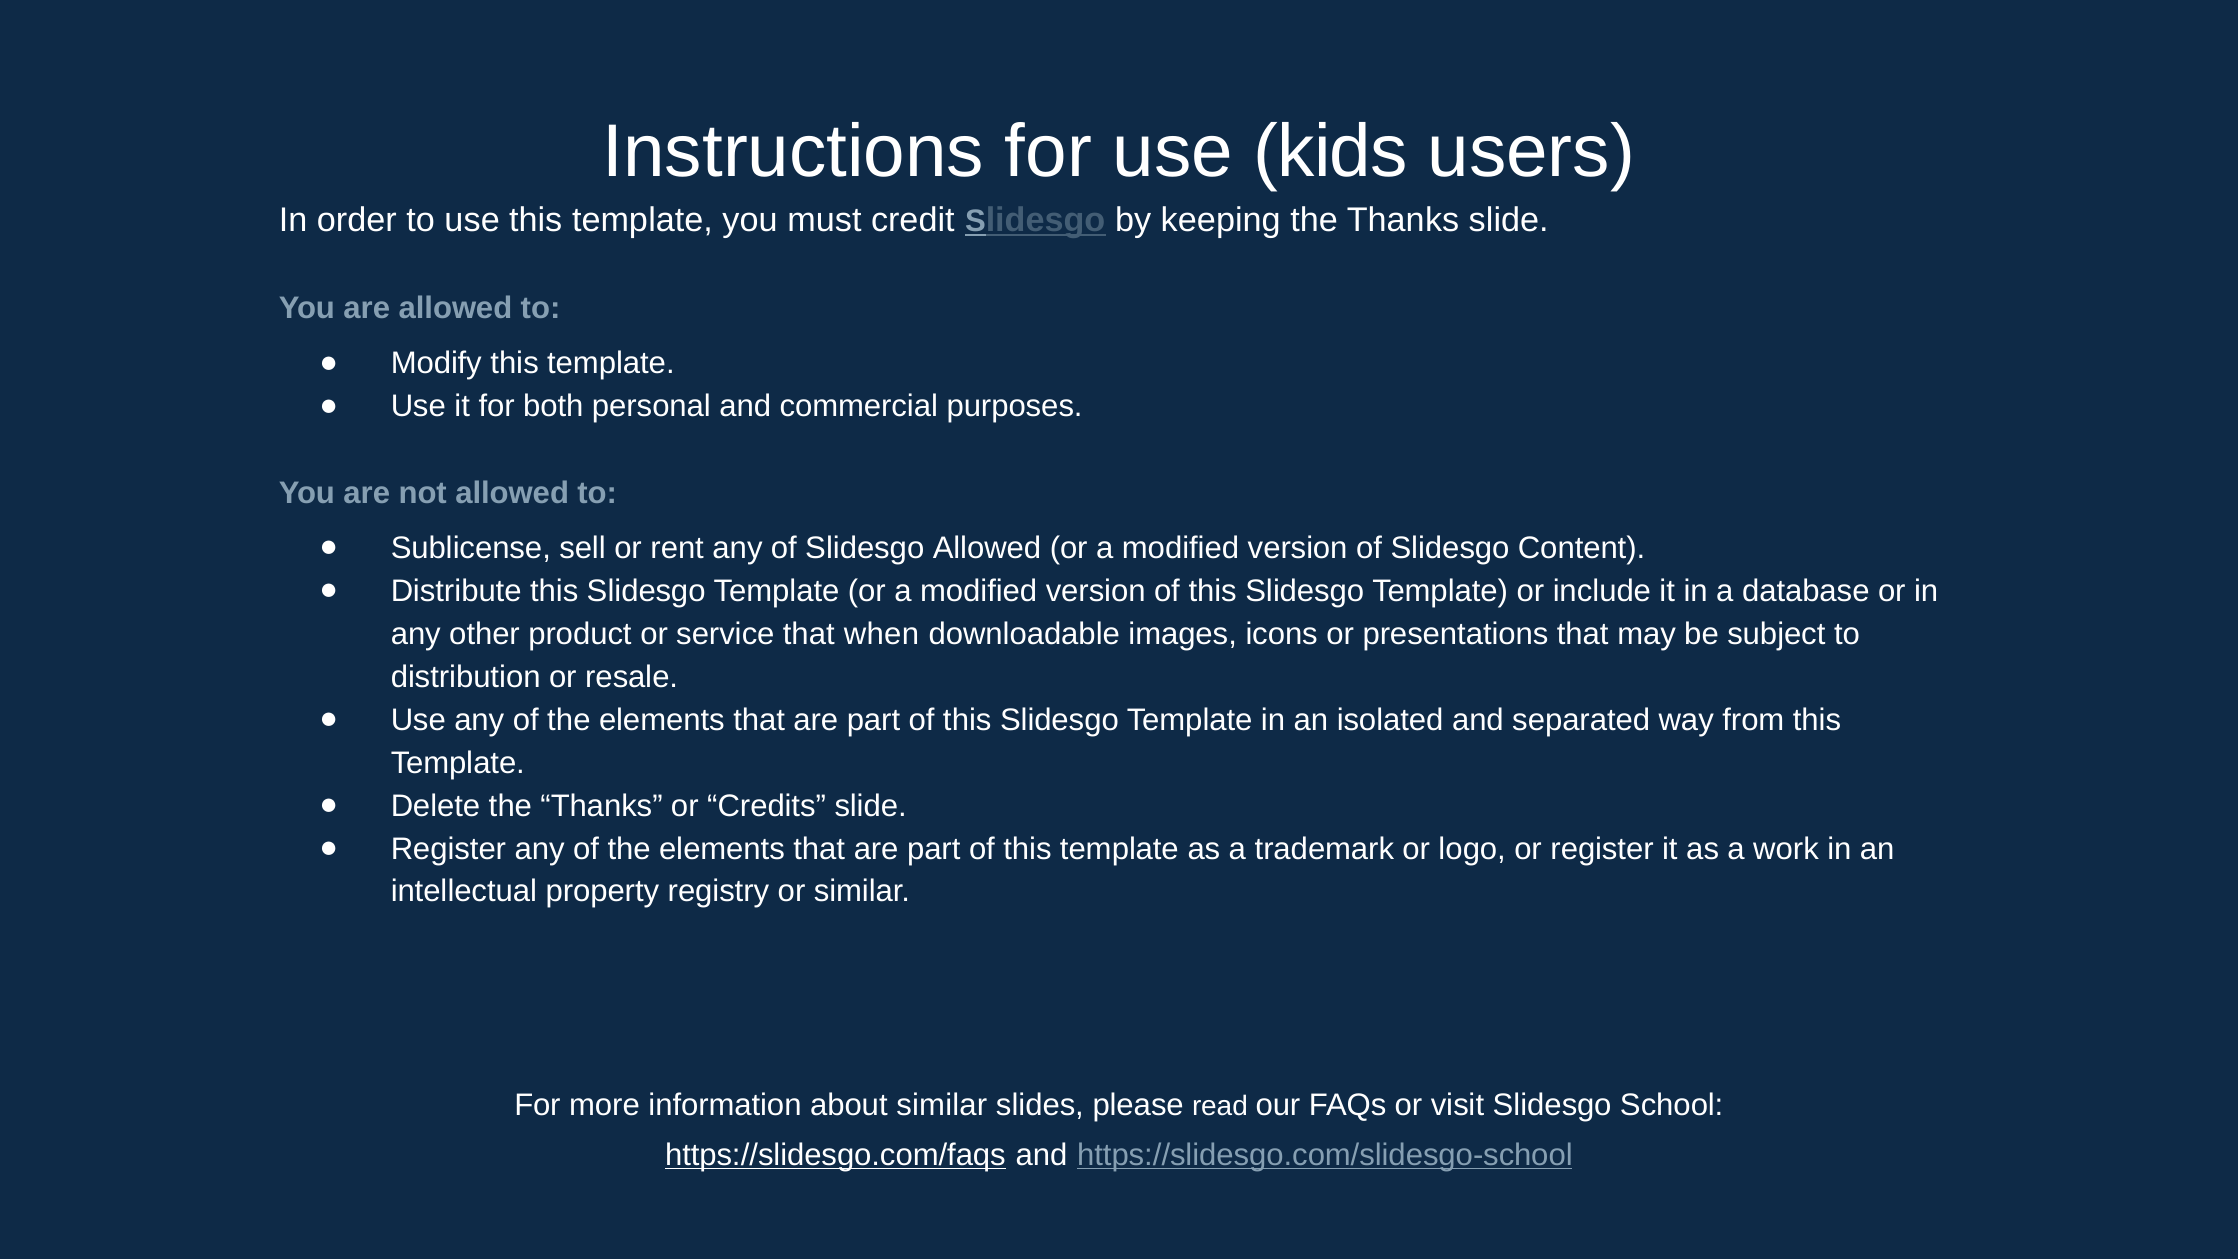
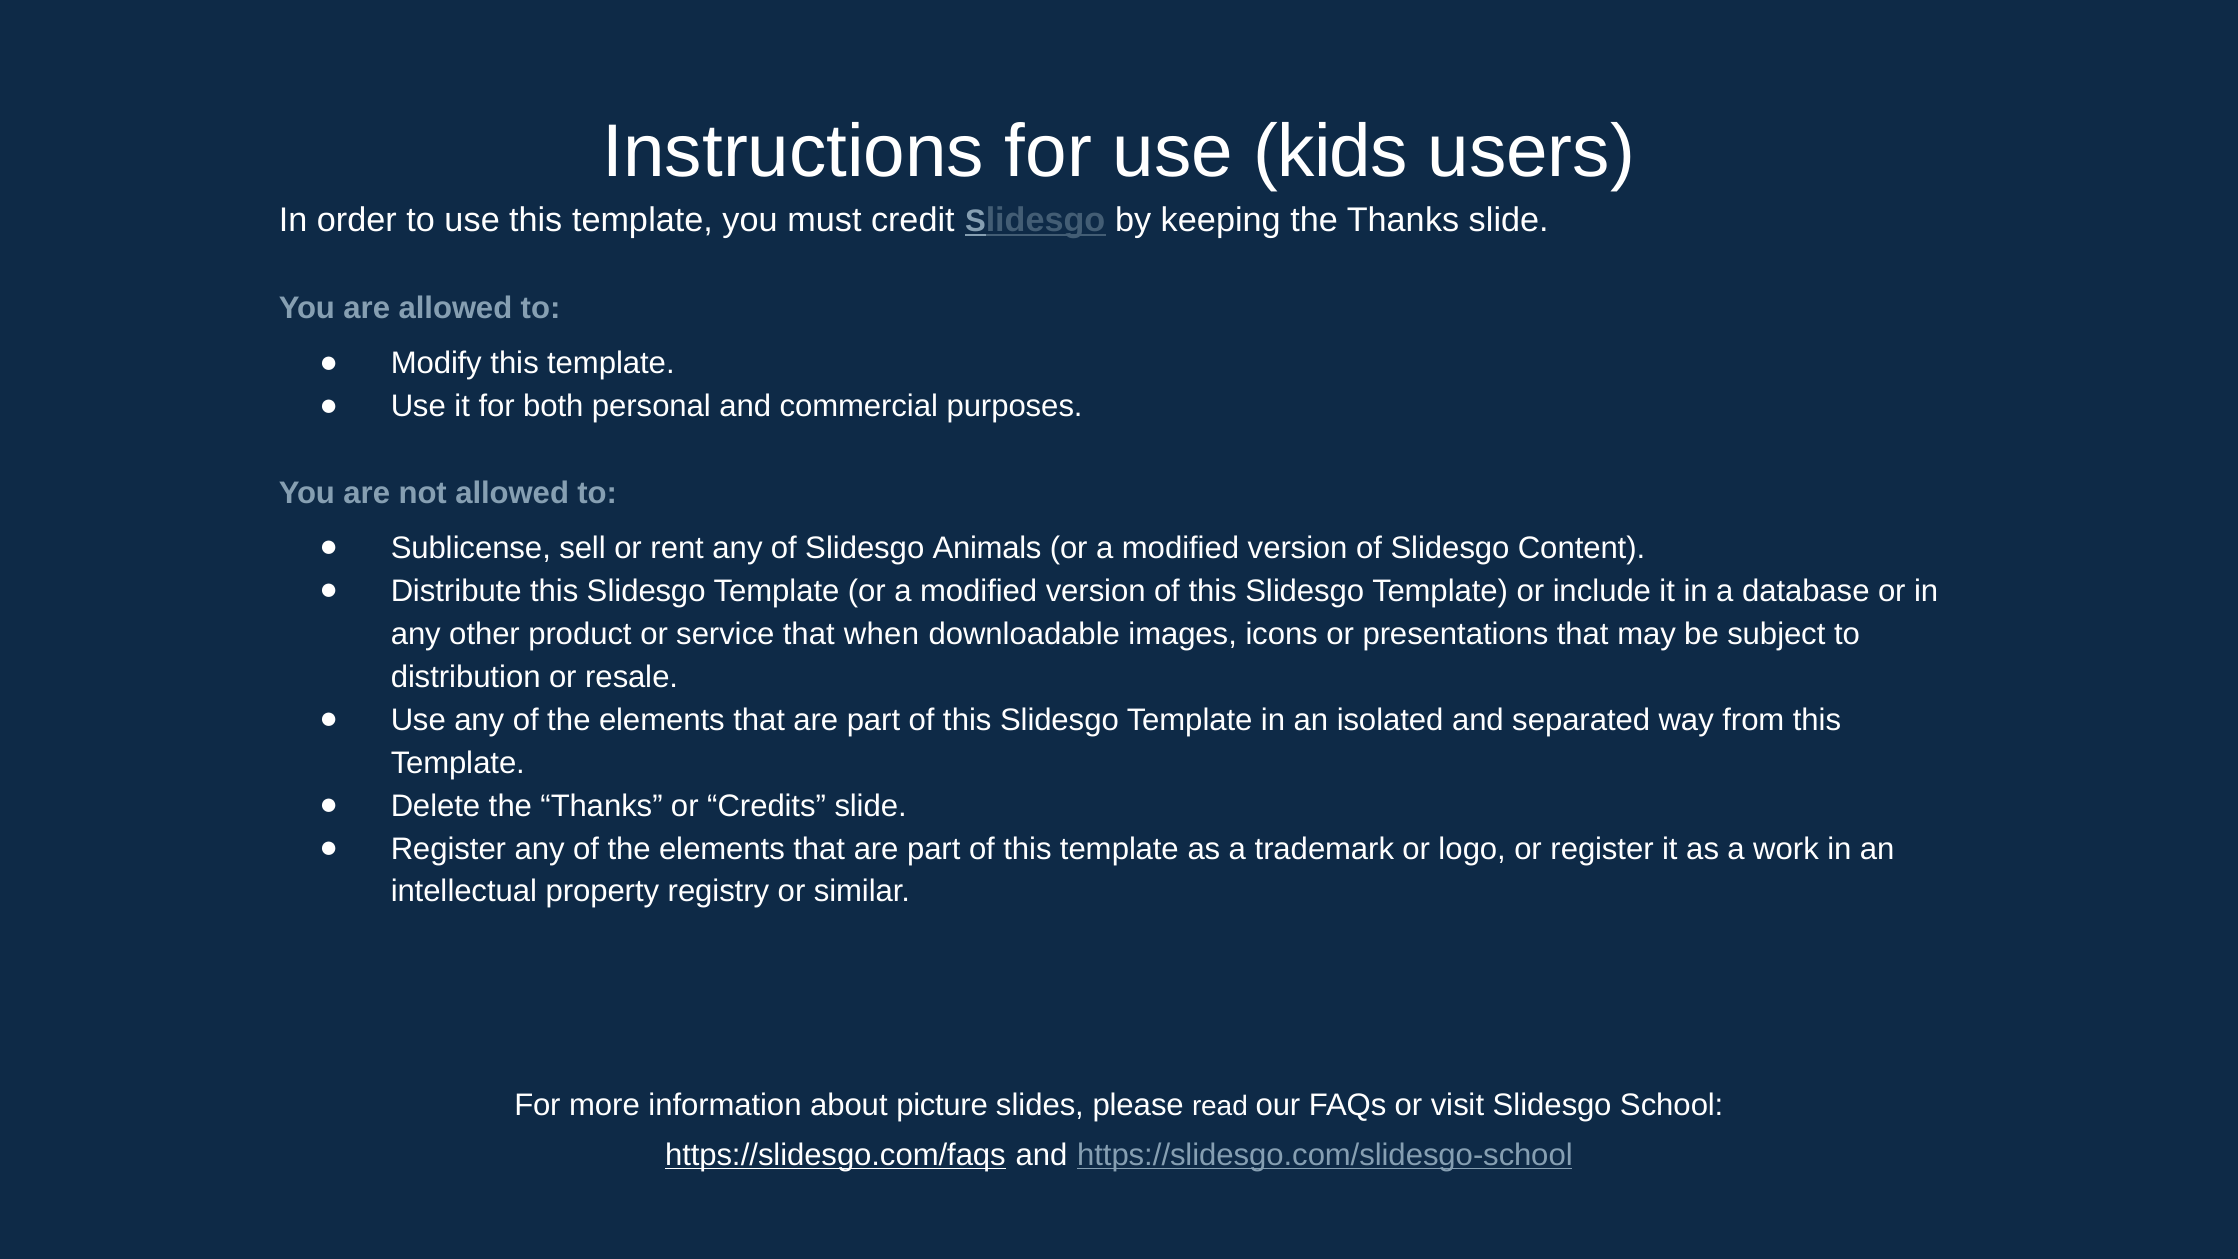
Slidesgo Allowed: Allowed -> Animals (987, 548)
about similar: similar -> picture (942, 1105)
